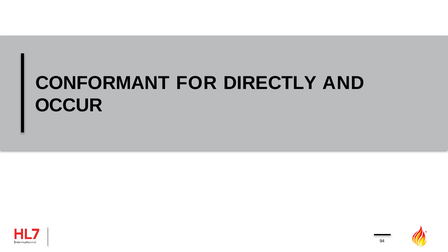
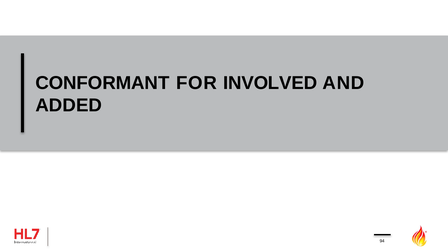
DIRECTLY: DIRECTLY -> INVOLVED (270, 83)
OCCUR: OCCUR -> ADDED (69, 105)
